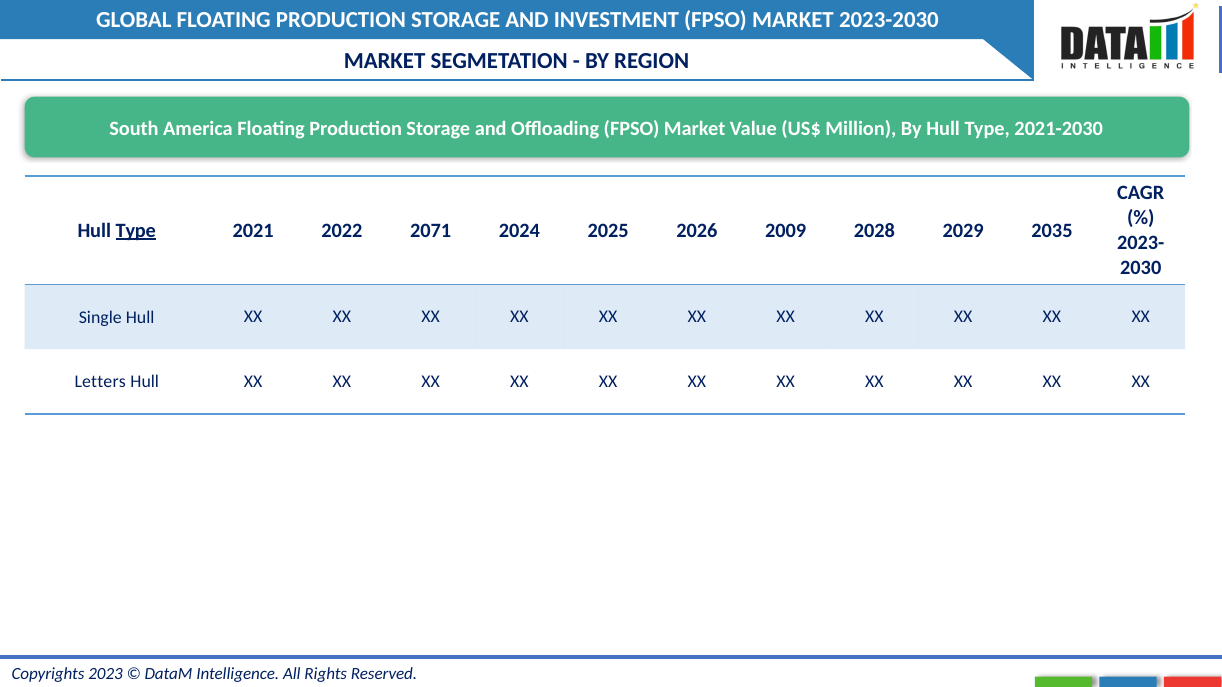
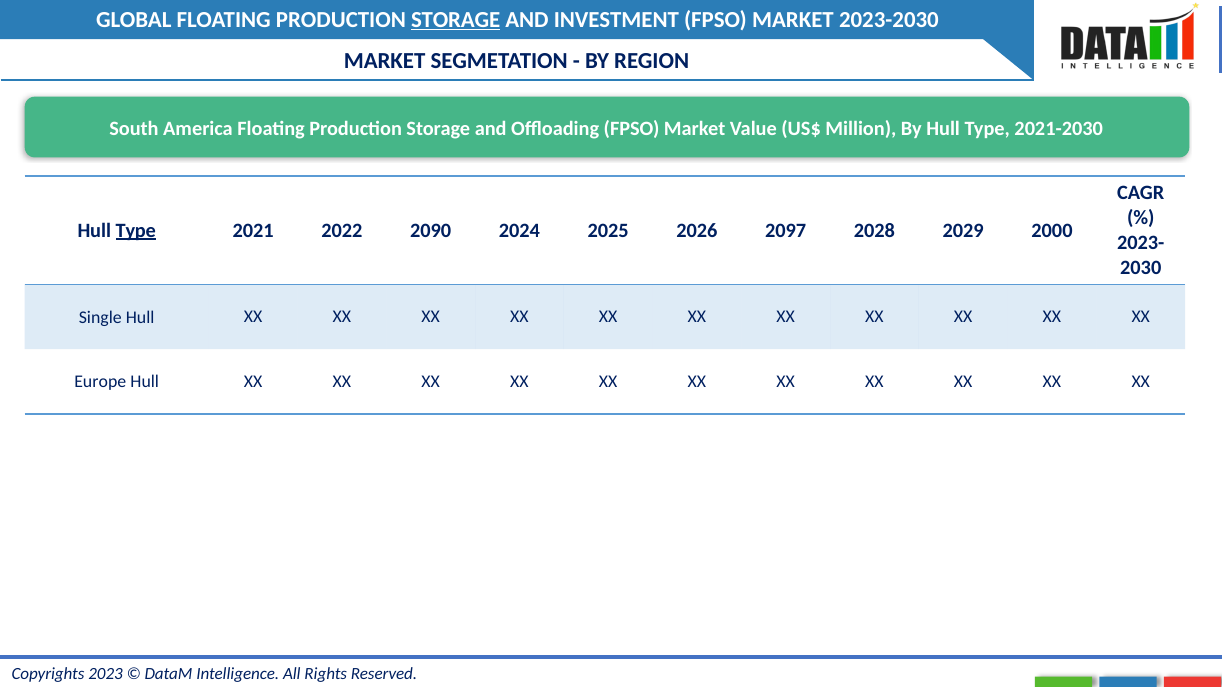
STORAGE underline: none -> present (456, 20)
2071: 2071 -> 2090 (431, 230)
2009: 2009 -> 2097 (786, 230)
2035: 2035 -> 2000 (1052, 230)
Letters: Letters -> Europe (100, 382)
